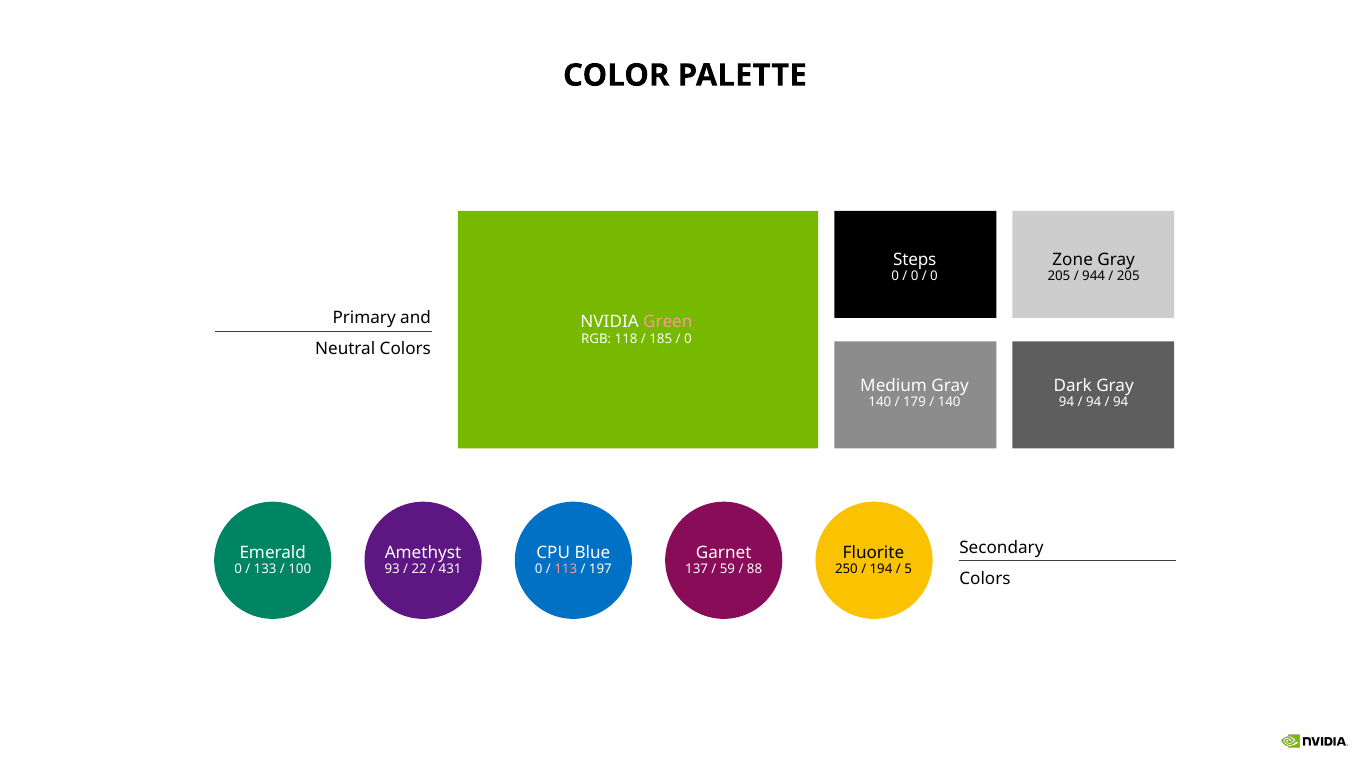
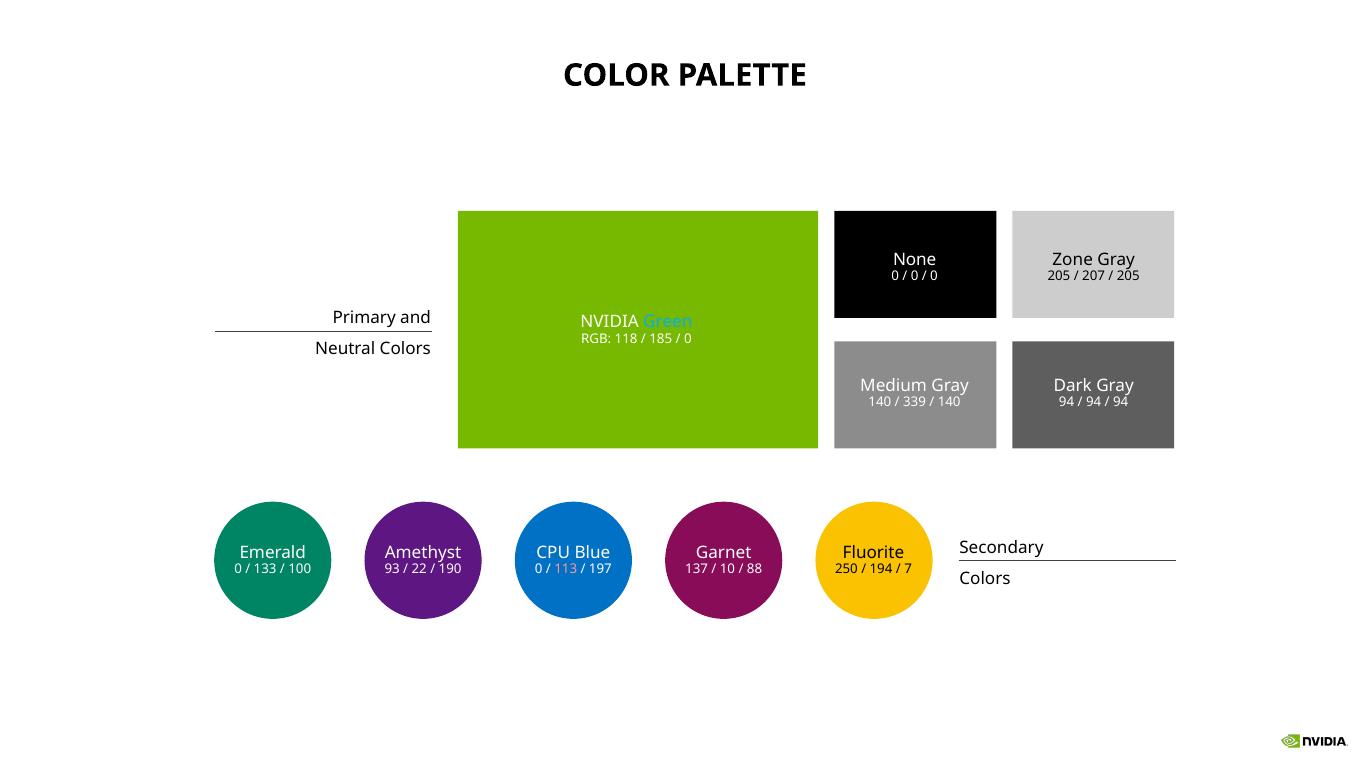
Steps: Steps -> None (915, 259)
944: 944 -> 207 (1094, 276)
Green colour: pink -> light blue (668, 322)
179: 179 -> 339 (915, 402)
431: 431 -> 190 (450, 569)
59: 59 -> 10 (727, 569)
5: 5 -> 7 (908, 569)
